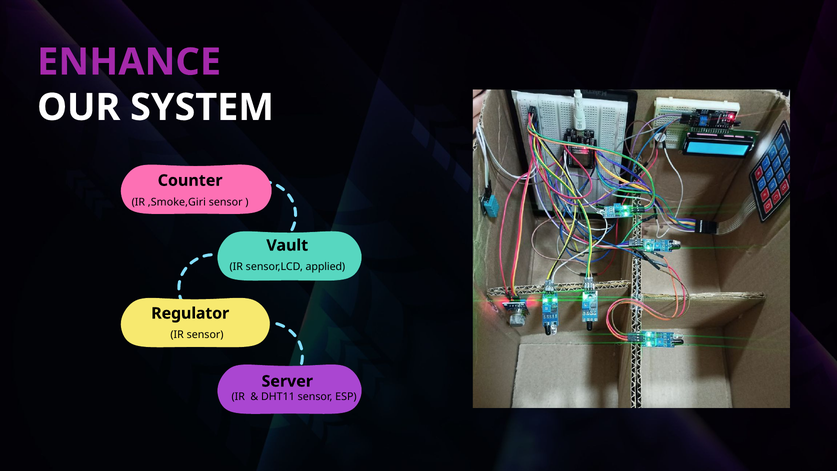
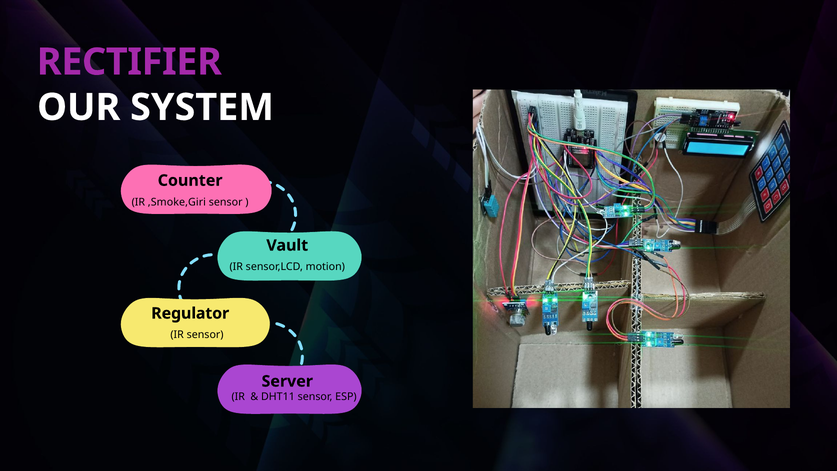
ENHANCE: ENHANCE -> RECTIFIER (129, 62)
applied: applied -> motion (325, 267)
